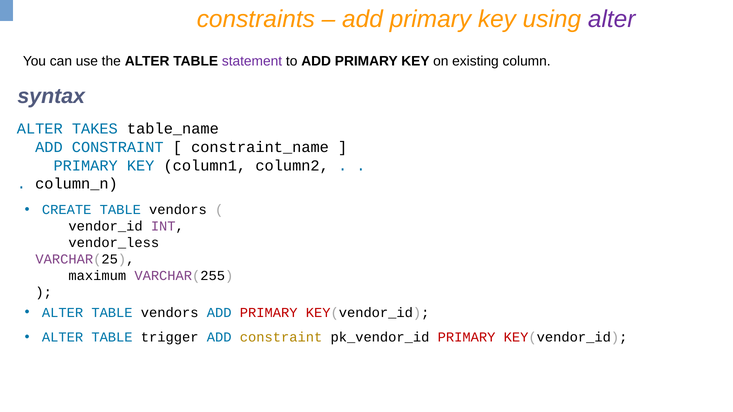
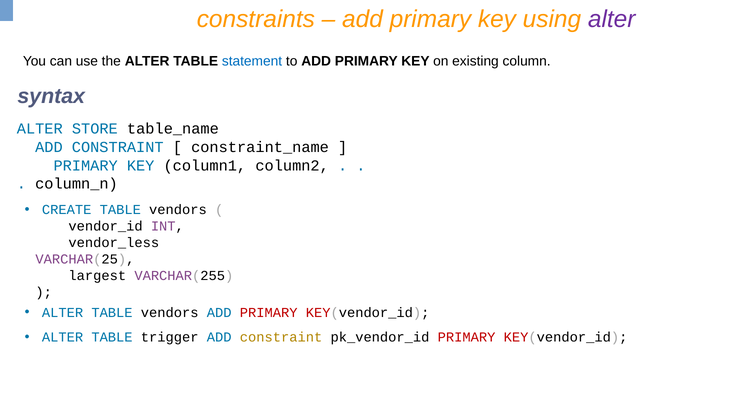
statement colour: purple -> blue (252, 61)
TAKES: TAKES -> STORE (95, 129)
maximum: maximum -> largest (97, 276)
